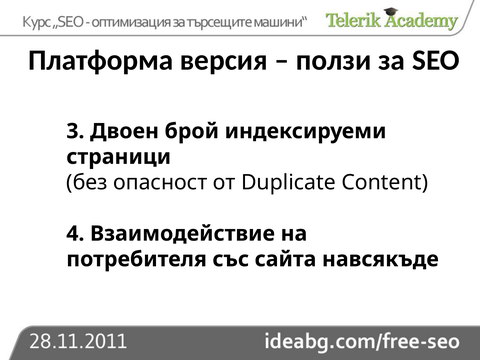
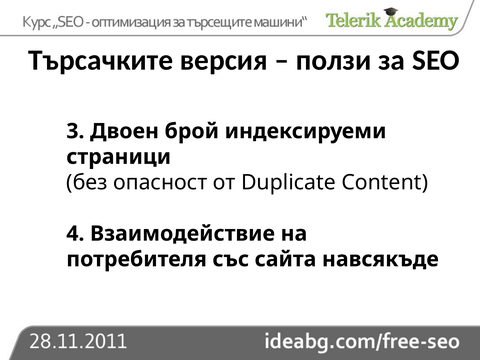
Платформа: Платформа -> Търсачките (101, 60)
